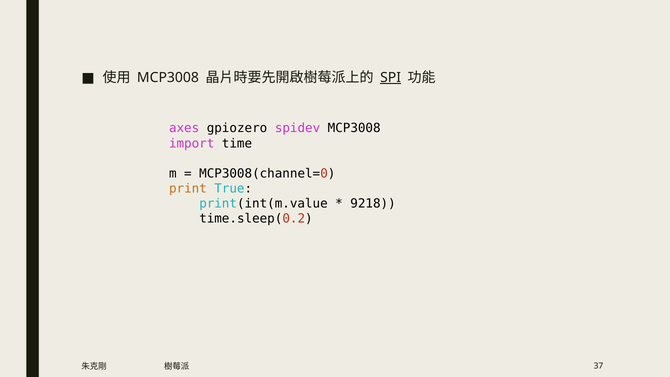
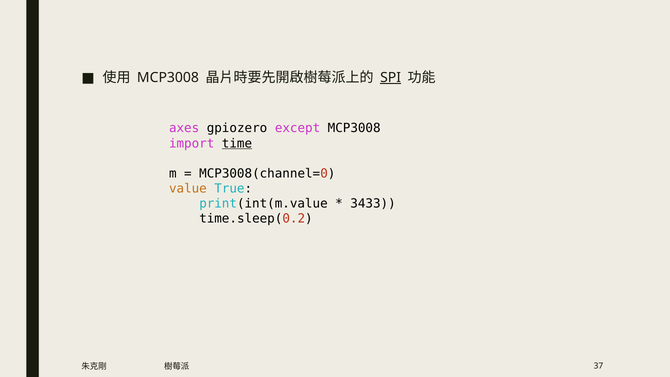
spidev: spidev -> except (298, 128)
time underline: none -> present (237, 143)
print: print -> value (188, 189)
9218: 9218 -> 3433 (373, 204)
